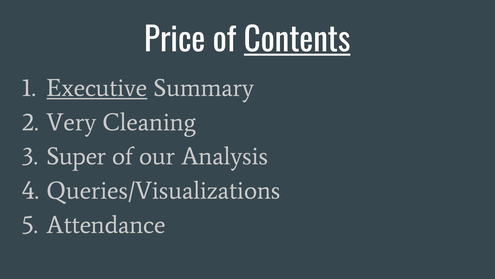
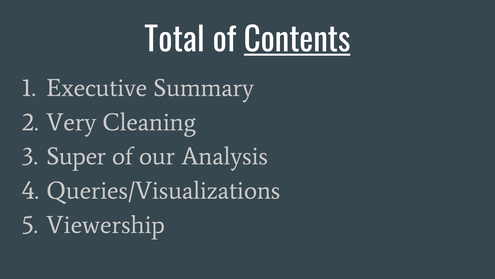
Price: Price -> Total (175, 40)
Executive underline: present -> none (97, 88)
Attendance: Attendance -> Viewership (106, 224)
